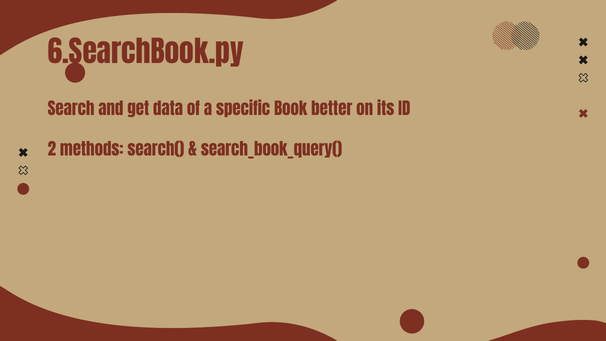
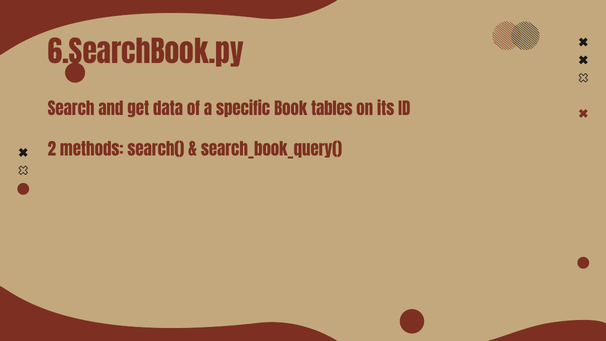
better: better -> tables (332, 110)
